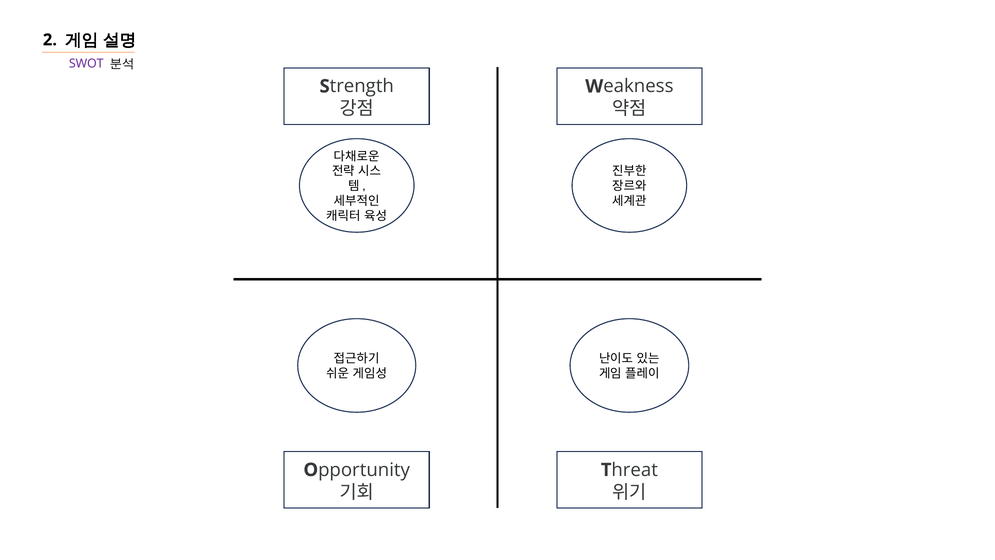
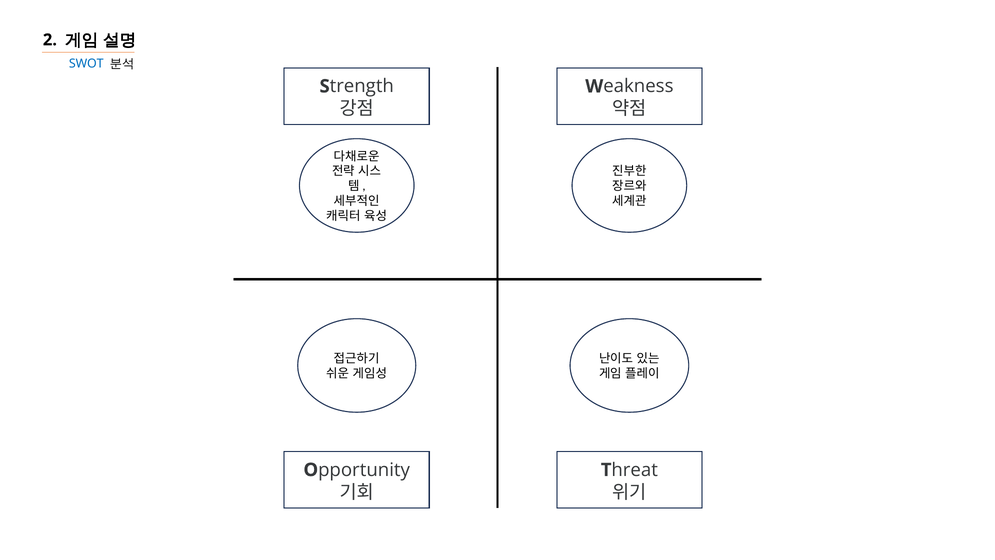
SWOT colour: purple -> blue (86, 64)
